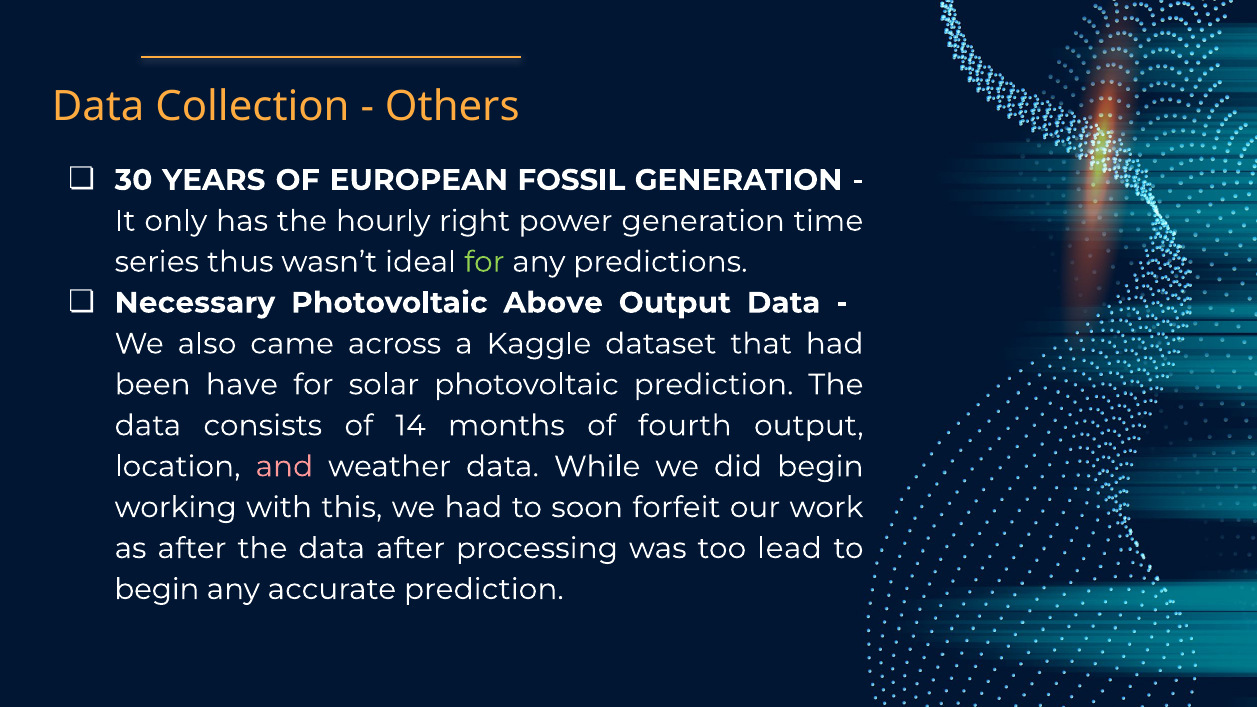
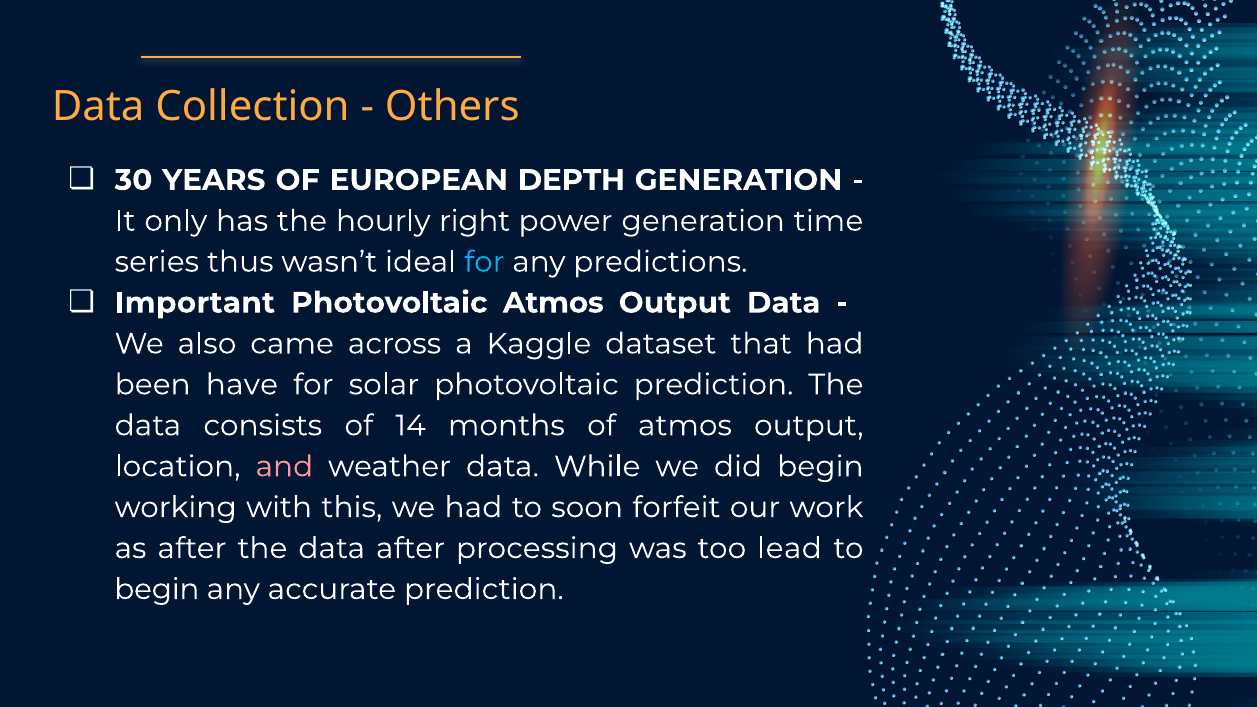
FOSSIL: FOSSIL -> DEPTH (571, 180)
for colour: light green -> light blue (484, 262)
Necessary: Necessary -> Important (195, 303)
Photovoltaic Above: Above -> Atmos (553, 303)
of fourth: fourth -> atmos (685, 426)
